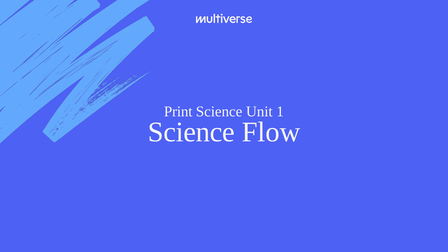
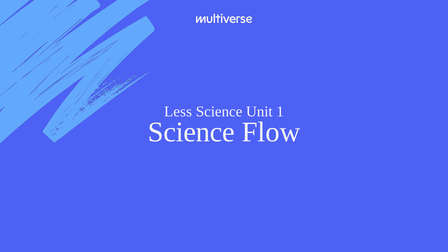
Print: Print -> Less (178, 112)
